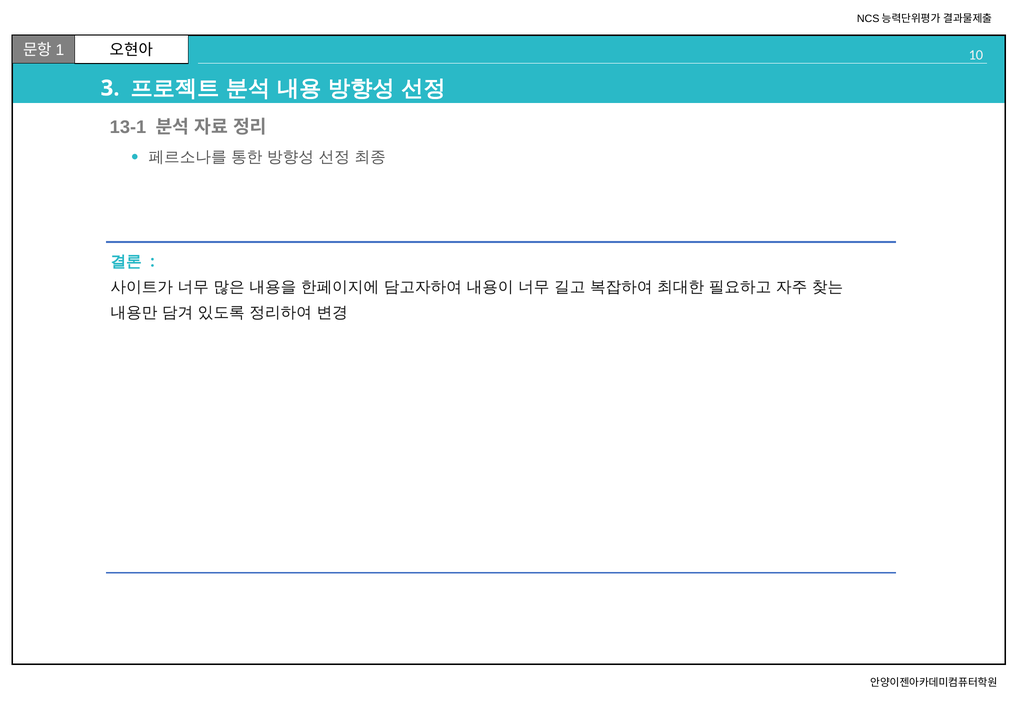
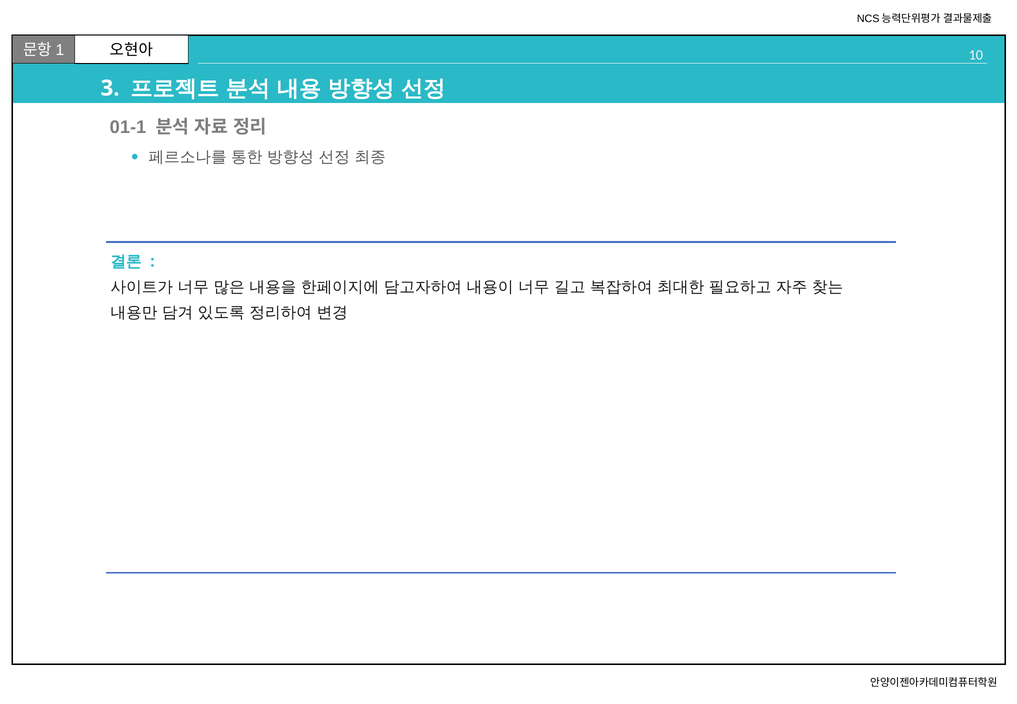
13-1: 13-1 -> 01-1 (128, 127)
